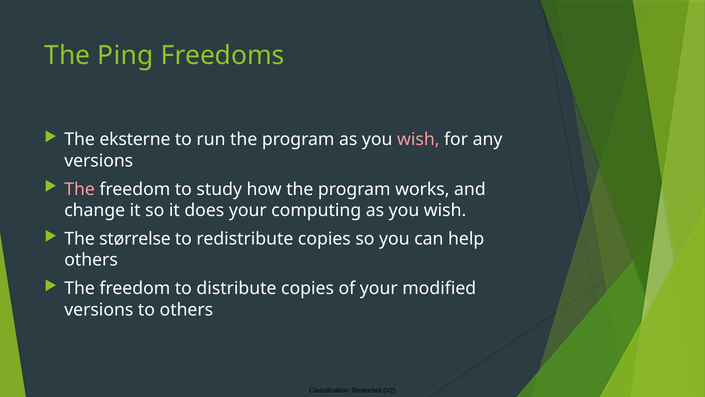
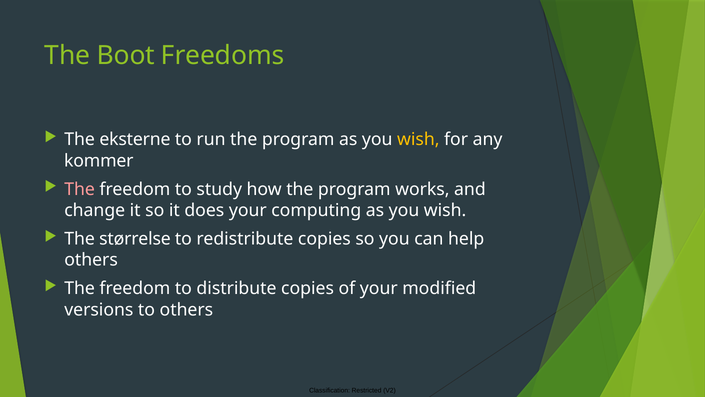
Ping: Ping -> Boot (126, 56)
wish colour: pink -> yellow (418, 139)
versions: versions -> kommer (99, 161)
